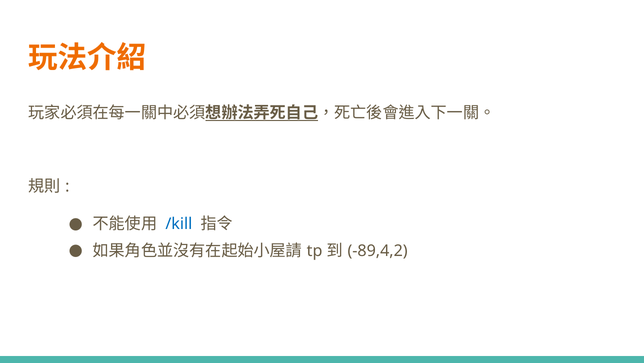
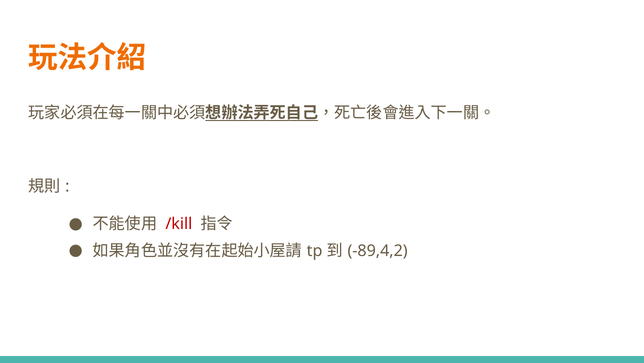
/kill colour: blue -> red (179, 224)
